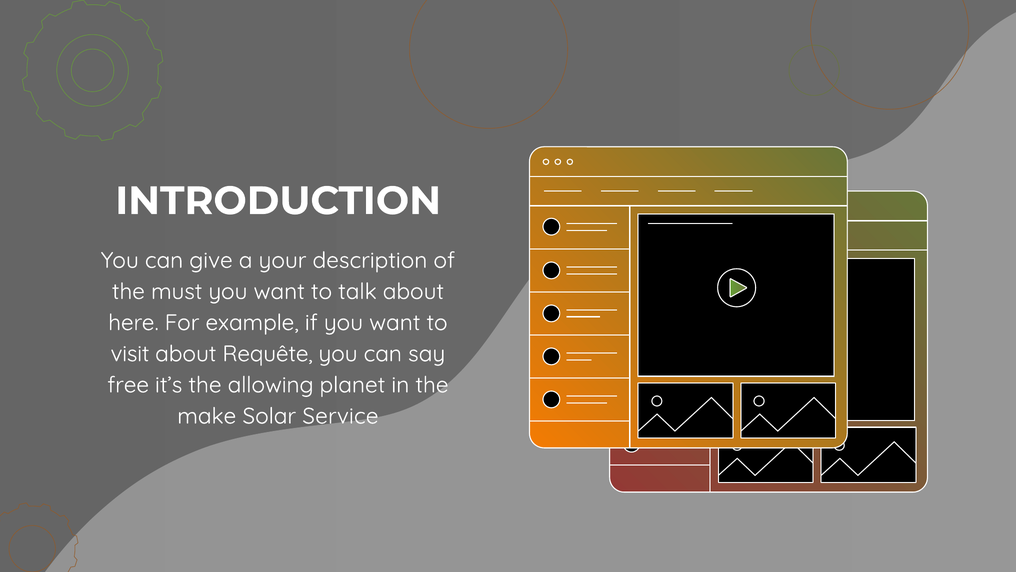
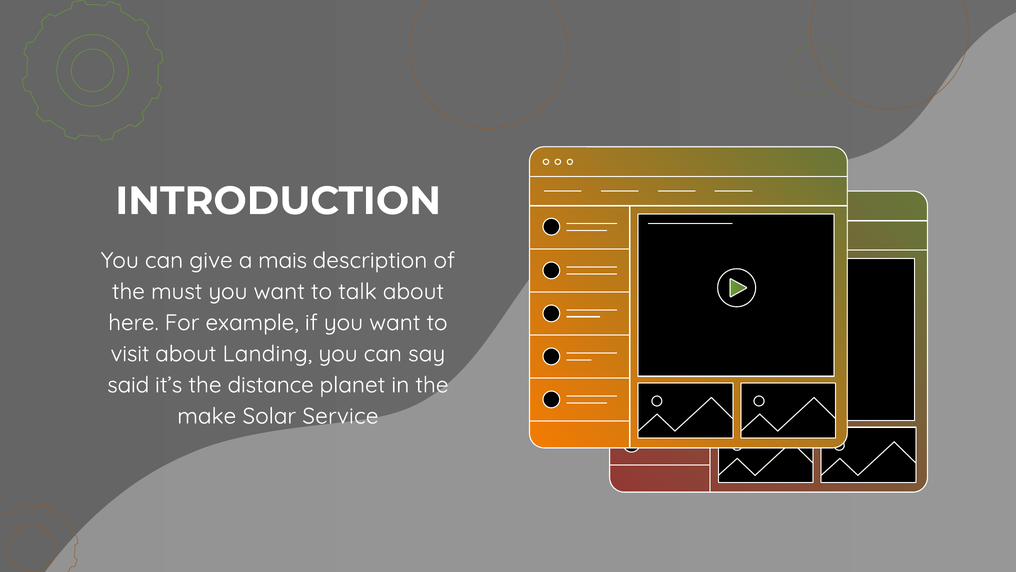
your: your -> mais (283, 260)
Requête: Requête -> Landing (267, 354)
free: free -> said (128, 385)
allowing: allowing -> distance (271, 385)
